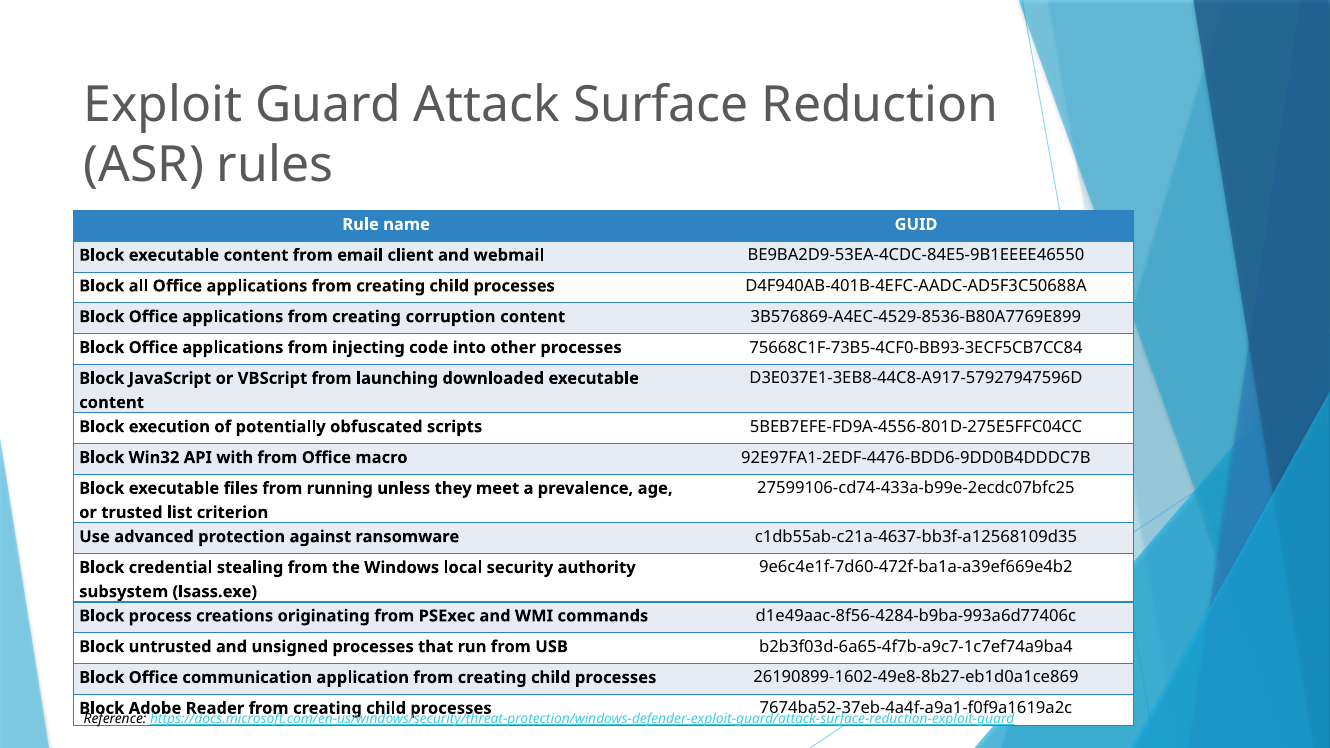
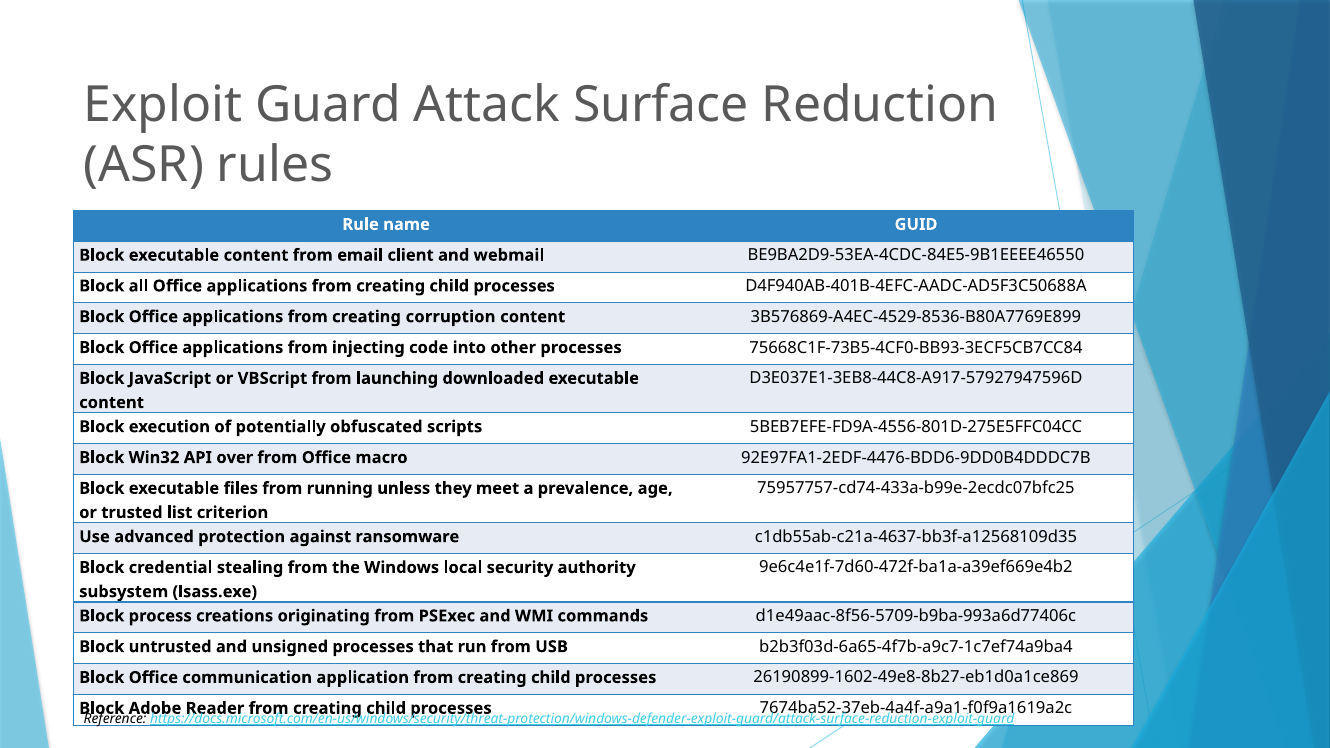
with: with -> over (235, 458)
27599106-cd74-433a-b99e-2ecdc07bfc25: 27599106-cd74-433a-b99e-2ecdc07bfc25 -> 75957757-cd74-433a-b99e-2ecdc07bfc25 (916, 488)
d1e49aac-8f56-4284-b9ba-993a6d77406c: d1e49aac-8f56-4284-b9ba-993a6d77406c -> d1e49aac-8f56-5709-b9ba-993a6d77406c (916, 616)
